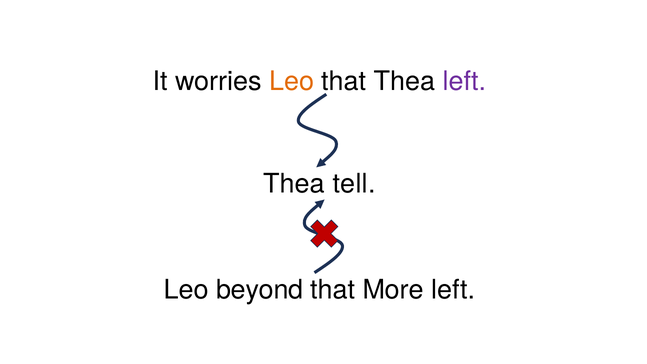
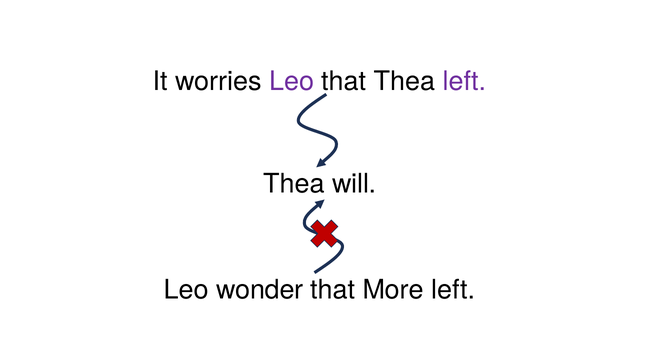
Leo colour: orange -> purple (292, 81)
tell: tell -> will (354, 184)
beyond: beyond -> wonder (260, 290)
